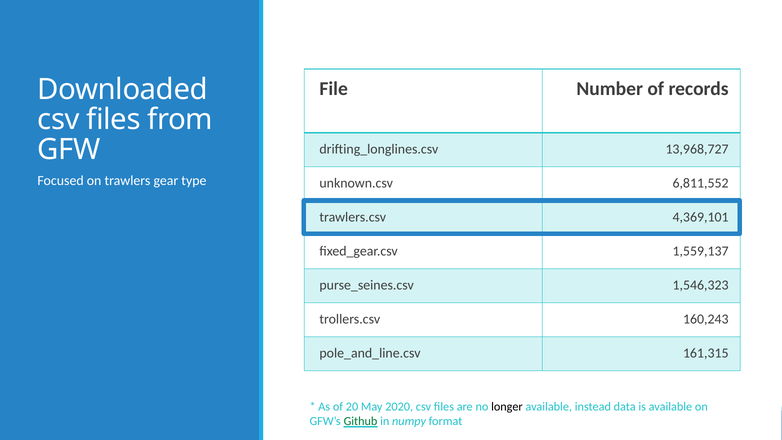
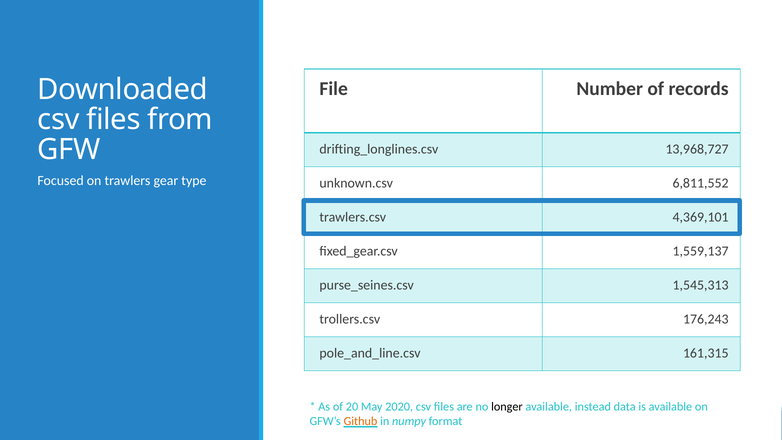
1,546,323: 1,546,323 -> 1,545,313 (701, 285)
160,243: 160,243 -> 176,243 (706, 319)
Github colour: green -> orange (360, 421)
